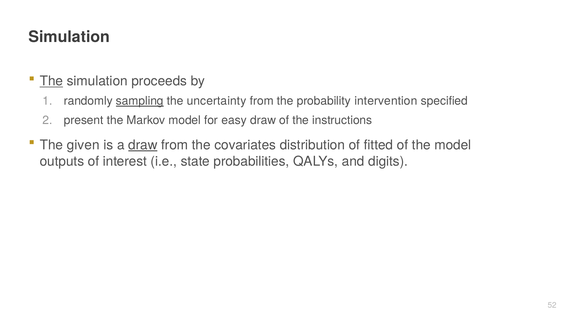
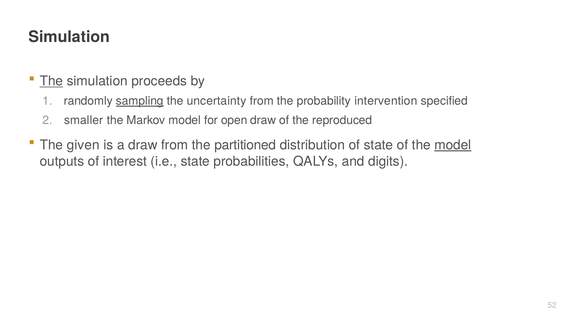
present: present -> smaller (84, 120)
easy: easy -> open (234, 120)
instructions: instructions -> reproduced (342, 120)
draw underline: present -> none (143, 145)
covariates: covariates -> partitioned (245, 145)
of fitted: fitted -> state (379, 145)
model underline: none -> present (453, 145)
